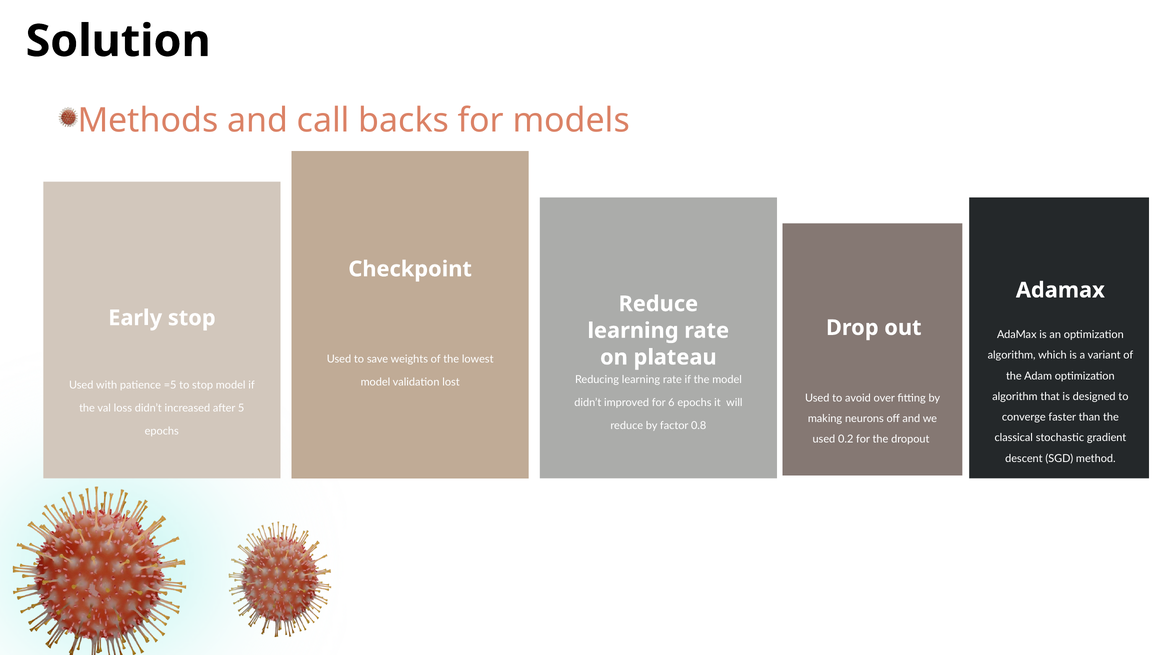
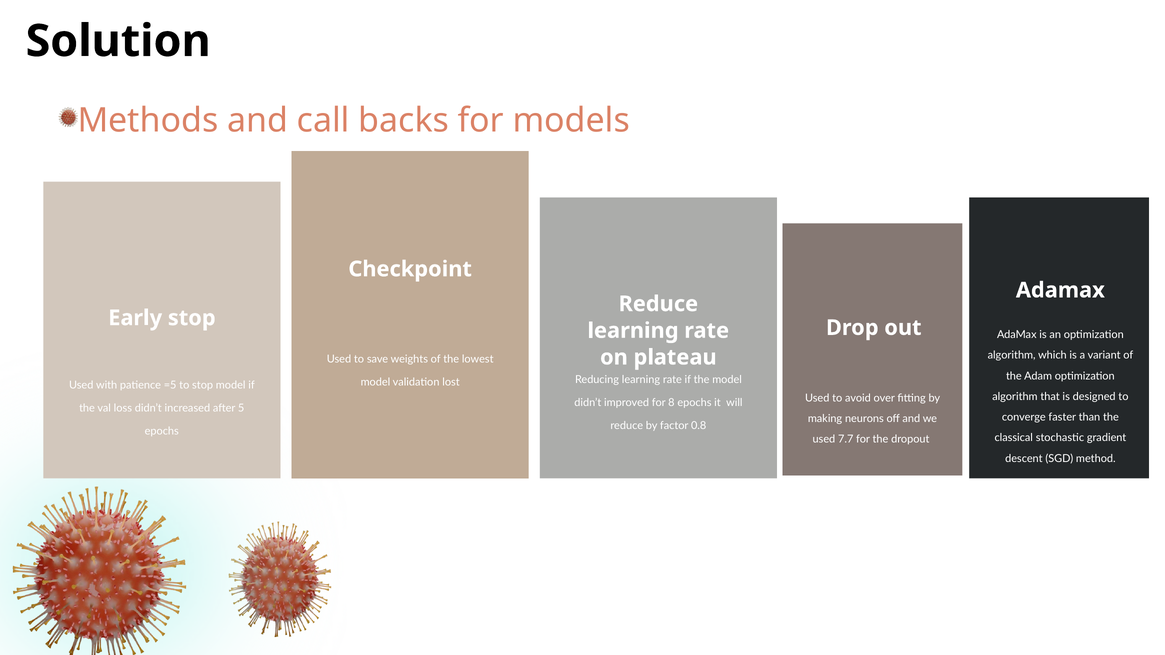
6: 6 -> 8 (671, 403)
0.2: 0.2 -> 7.7 (846, 440)
